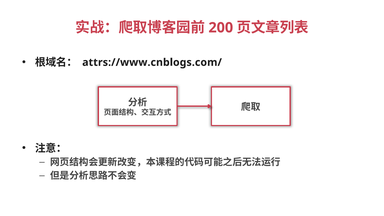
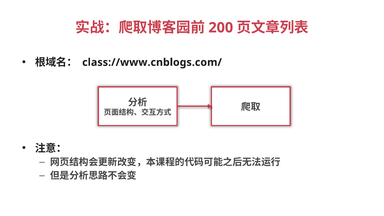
attrs://www.cnblogs.com/: attrs://www.cnblogs.com/ -> class://www.cnblogs.com/ (152, 62)
